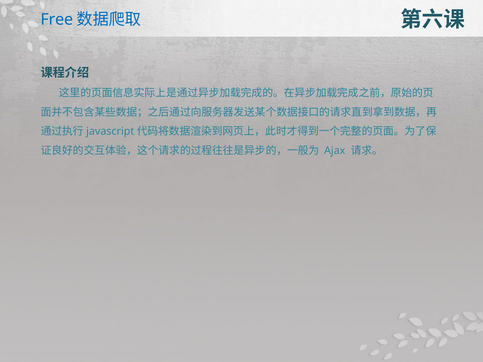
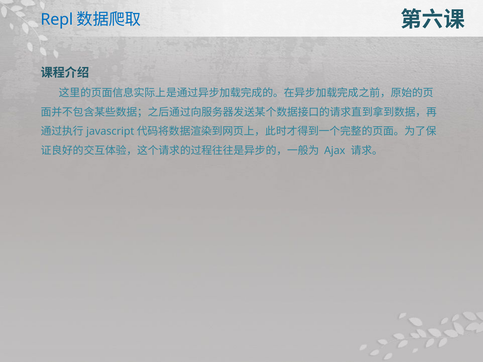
Free: Free -> Repl (57, 19)
